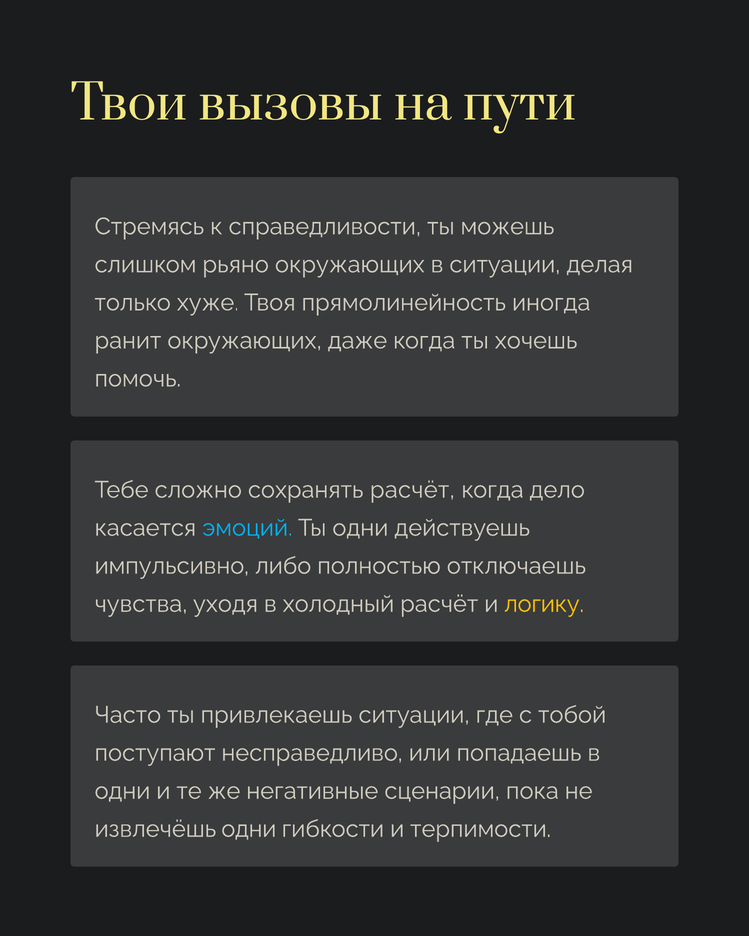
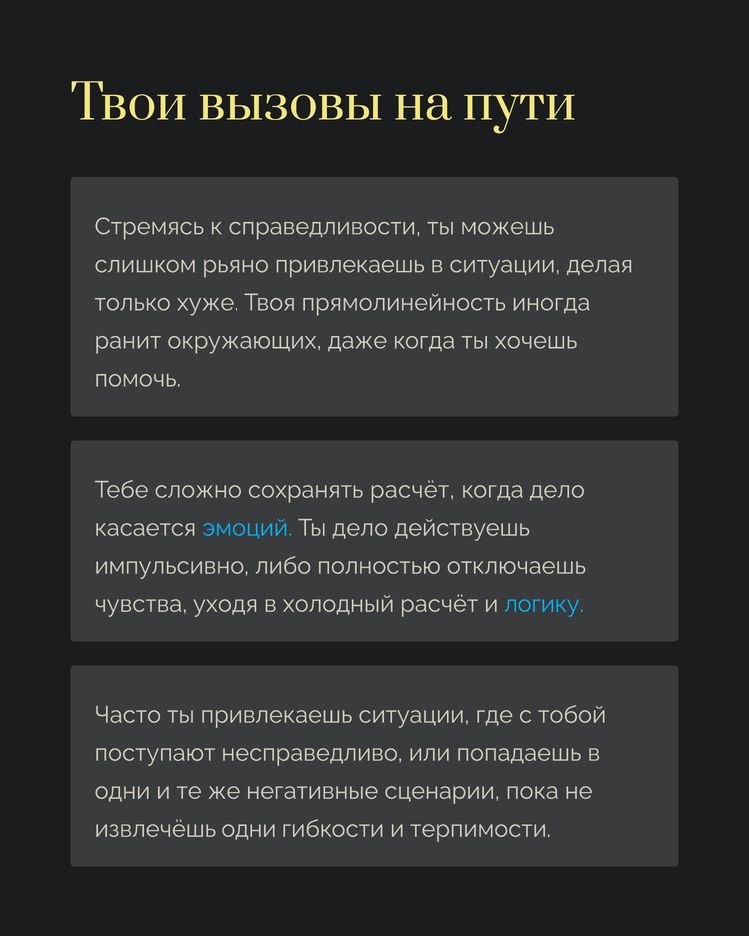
рьяно окружающих: окружающих -> привлекаешь (350, 265)
Ты одни: одни -> дело (360, 528)
логику colour: yellow -> light blue (544, 604)
